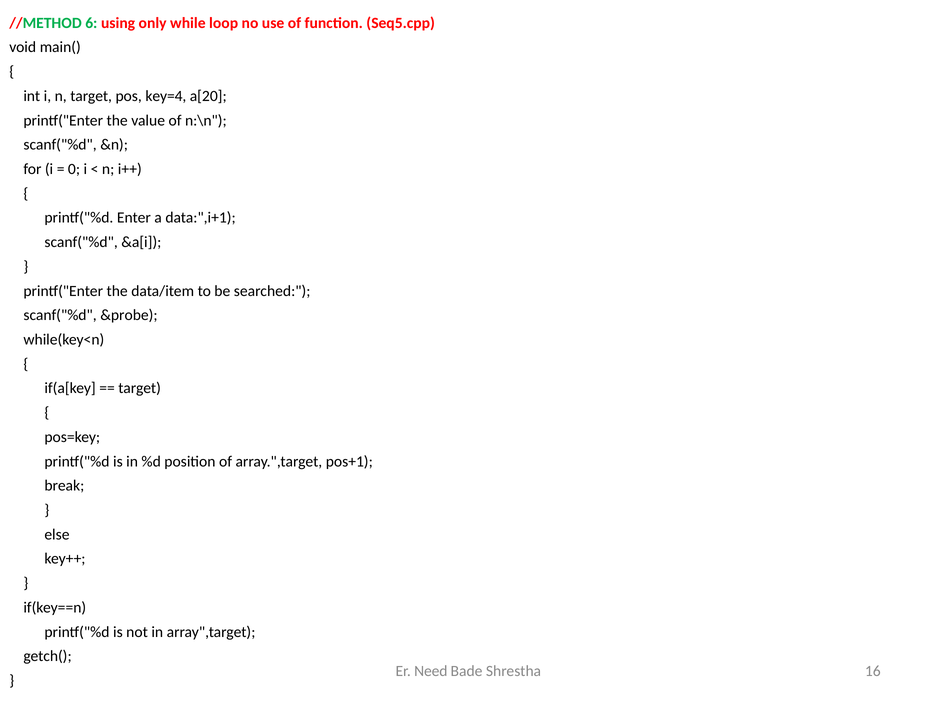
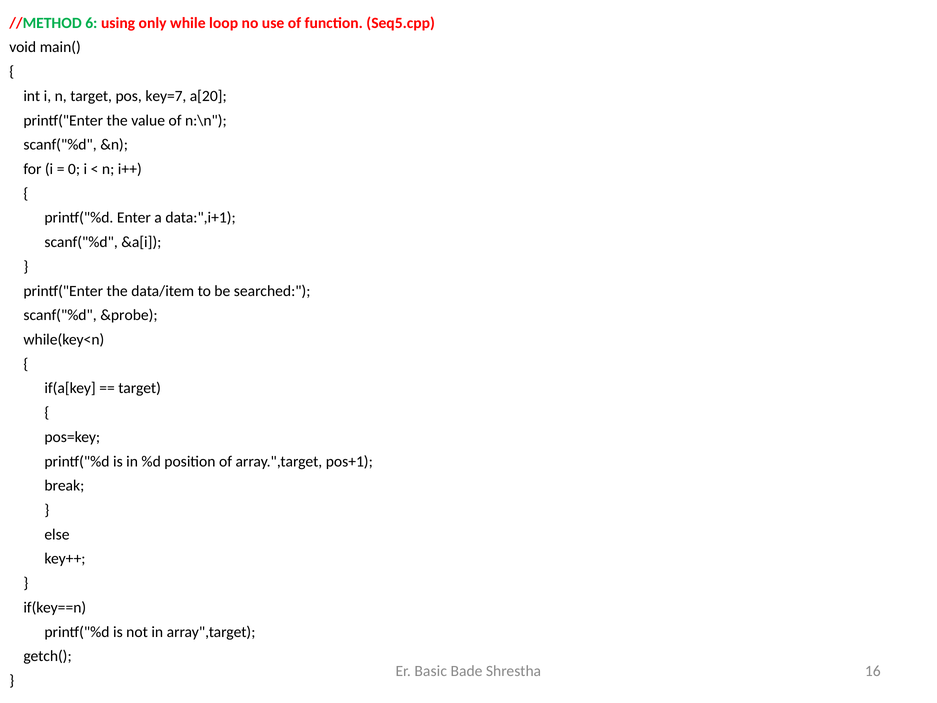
key=4: key=4 -> key=7 (166, 96)
Need: Need -> Basic (431, 671)
